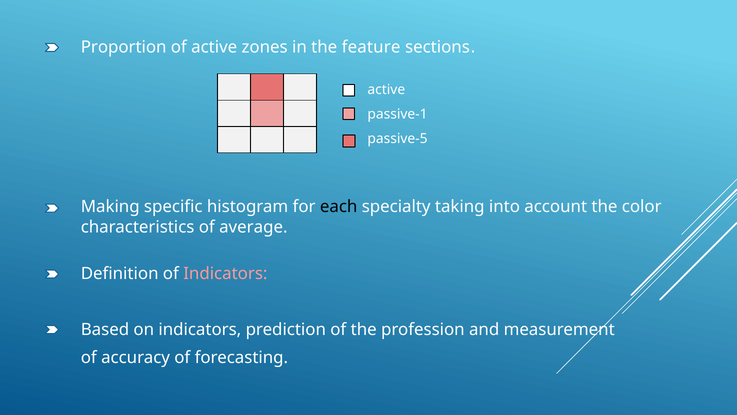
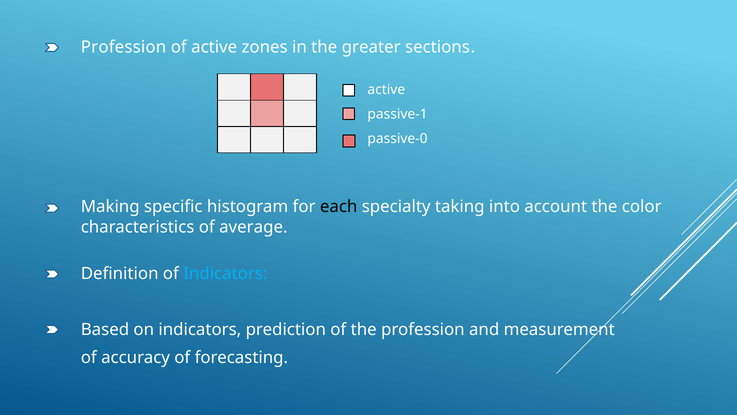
Proportion: Proportion -> Profession (124, 47)
feature: feature -> greater (371, 47)
passive-5: passive-5 -> passive-0 (398, 139)
Indicators colour: pink -> light blue (225, 273)
